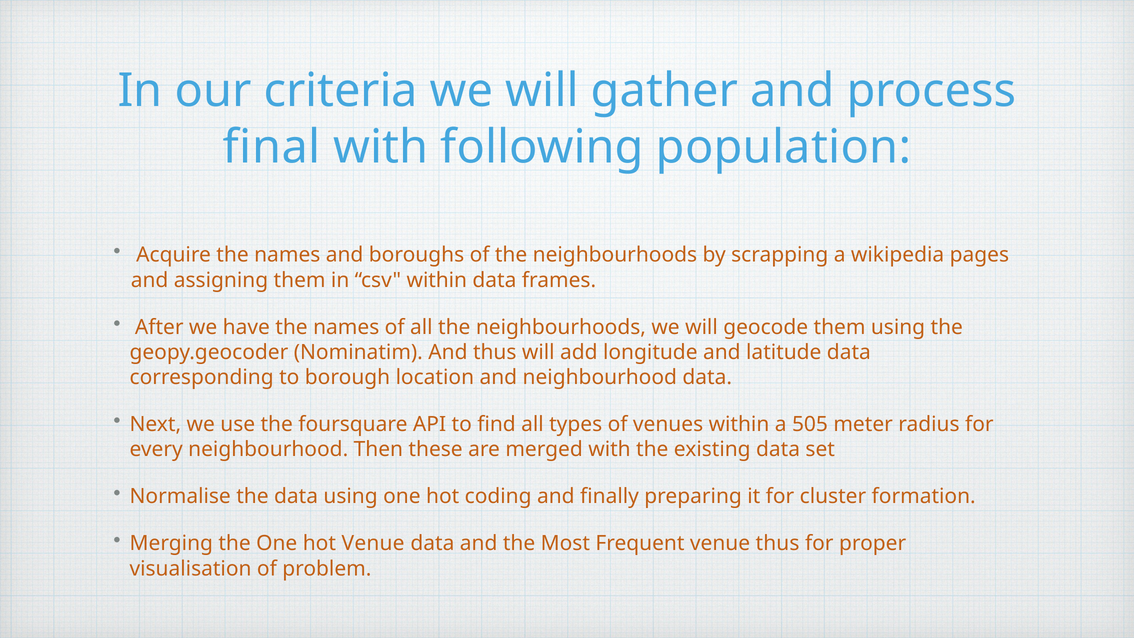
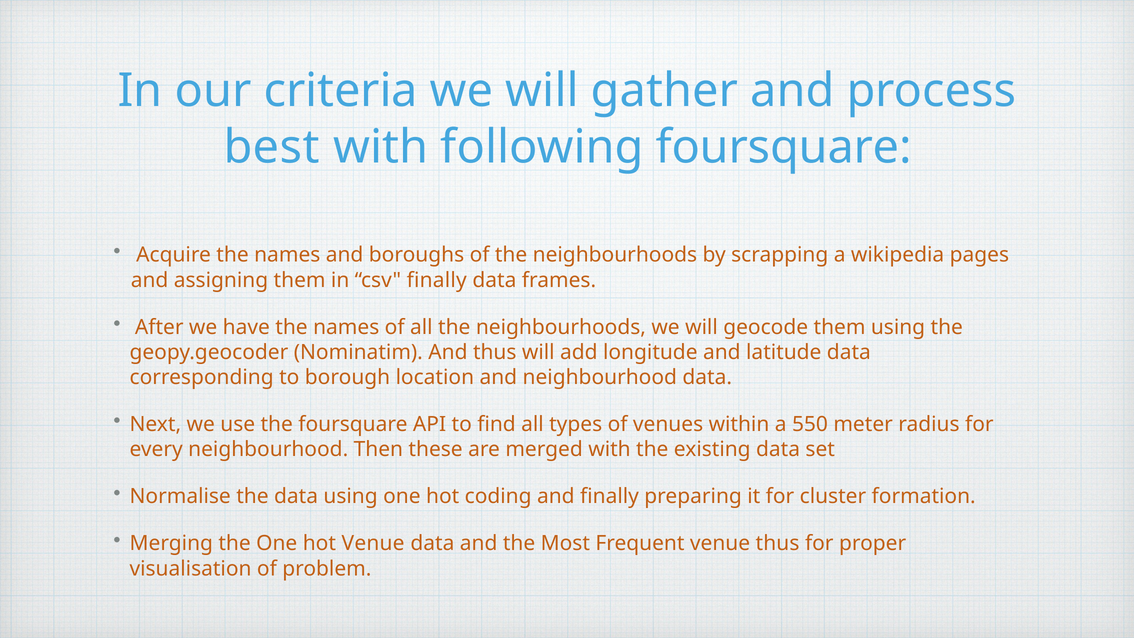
final: final -> best (272, 147)
following population: population -> foursquare (784, 147)
csv within: within -> finally (437, 280)
505: 505 -> 550 (810, 424)
